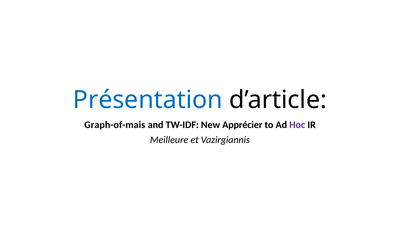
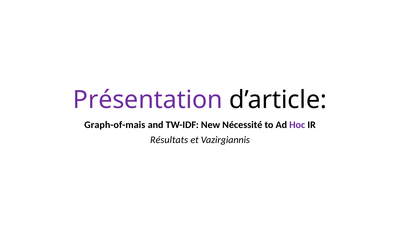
Présentation colour: blue -> purple (148, 100)
Apprécier: Apprécier -> Nécessité (242, 125)
Meilleure: Meilleure -> Résultats (169, 140)
